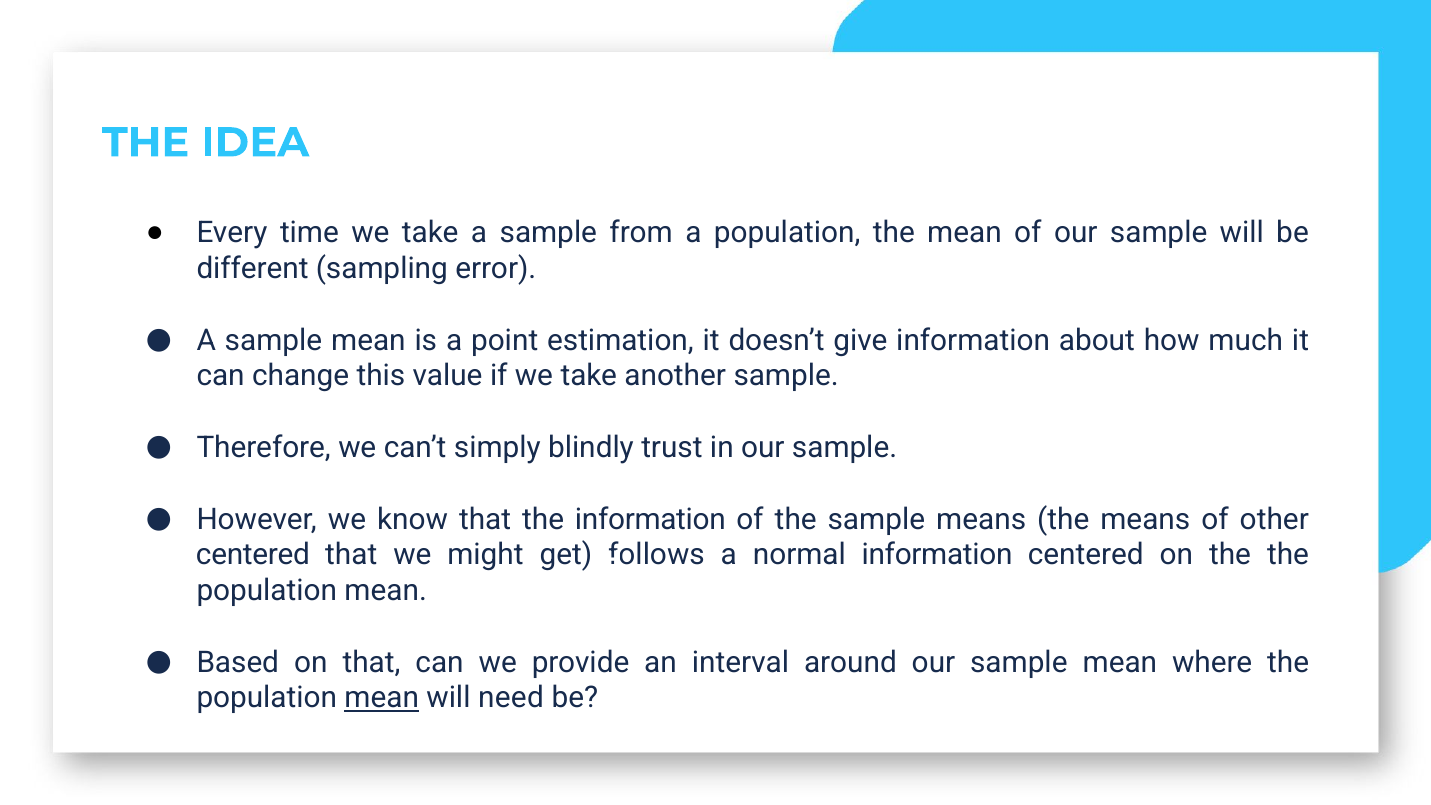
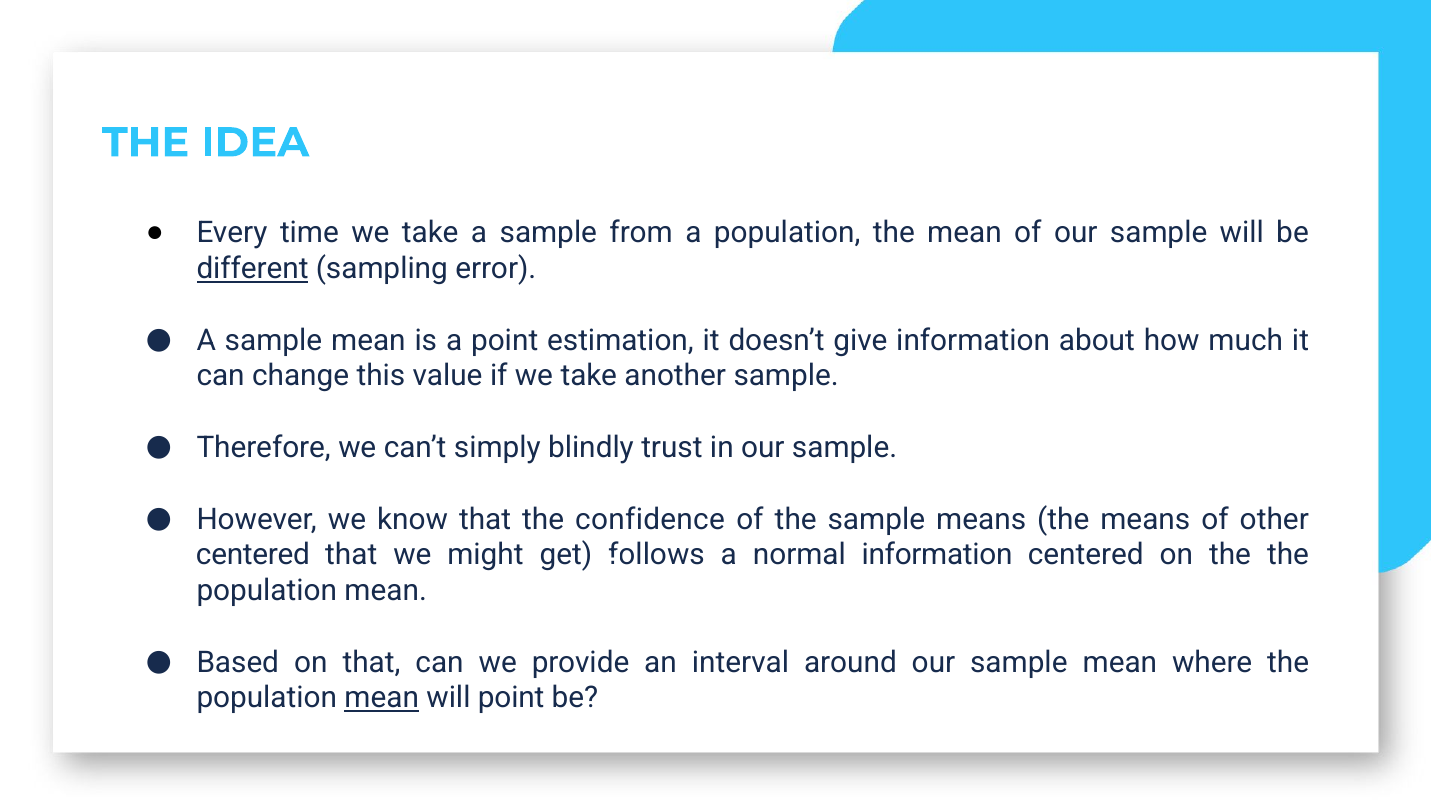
different underline: none -> present (253, 269)
the information: information -> confidence (650, 519)
will need: need -> point (511, 698)
